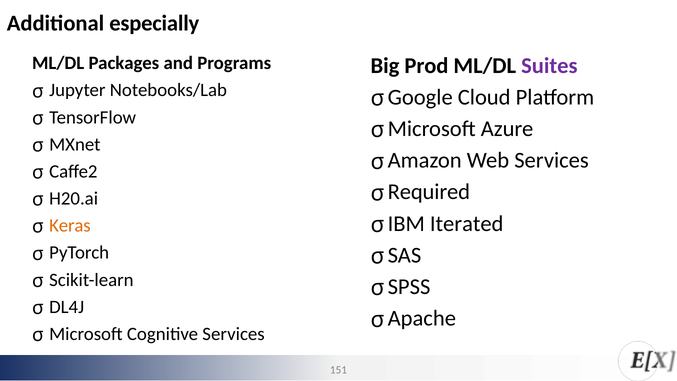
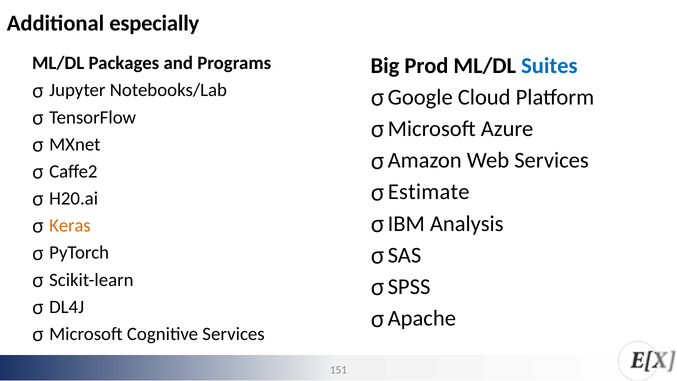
Suites colour: purple -> blue (549, 66)
Required: Required -> Estimate (429, 192)
Iterated: Iterated -> Analysis (467, 224)
